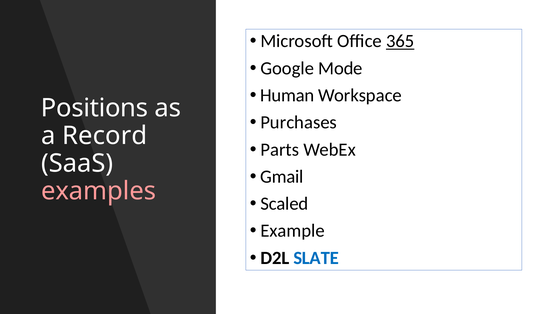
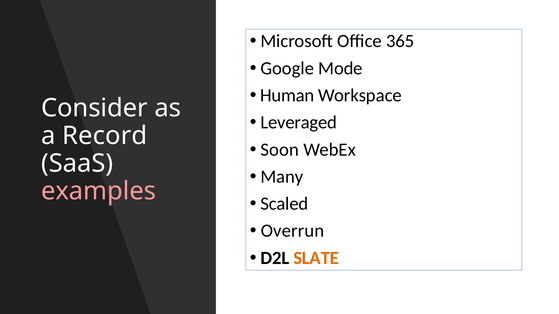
365 underline: present -> none (400, 41)
Positions: Positions -> Consider (94, 108)
Purchases: Purchases -> Leveraged (299, 123)
Parts: Parts -> Soon (280, 150)
Gmail: Gmail -> Many (282, 177)
Example: Example -> Overrun (293, 231)
SLATE colour: blue -> orange (316, 258)
